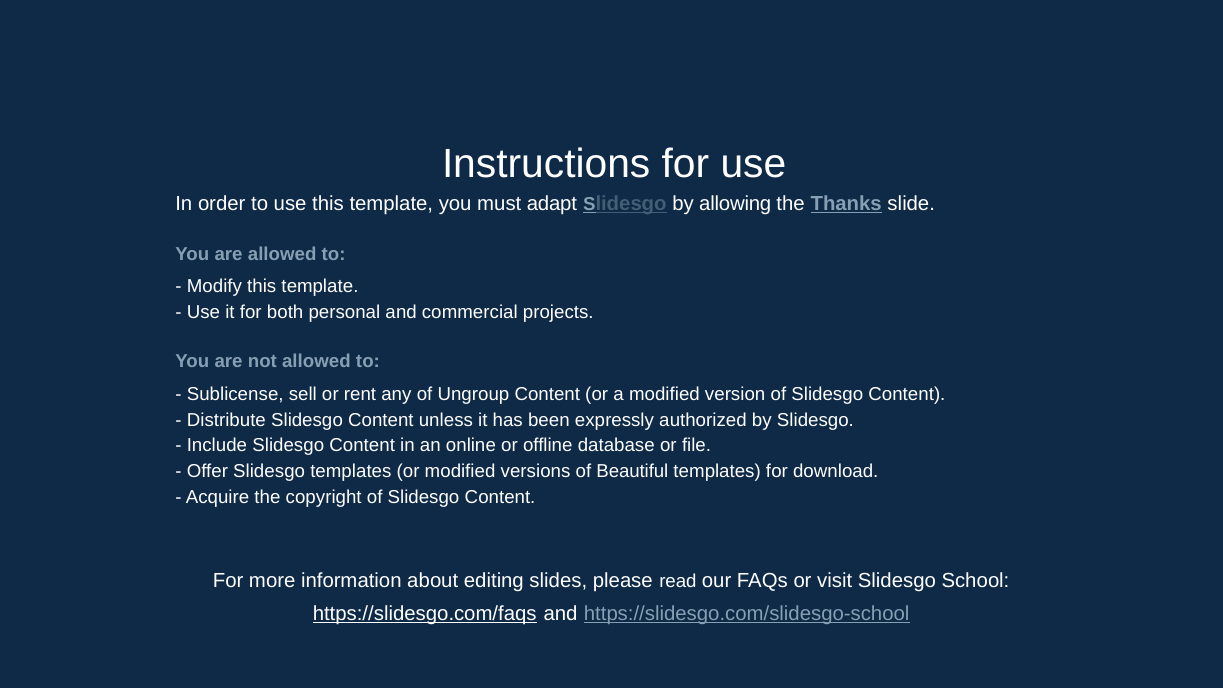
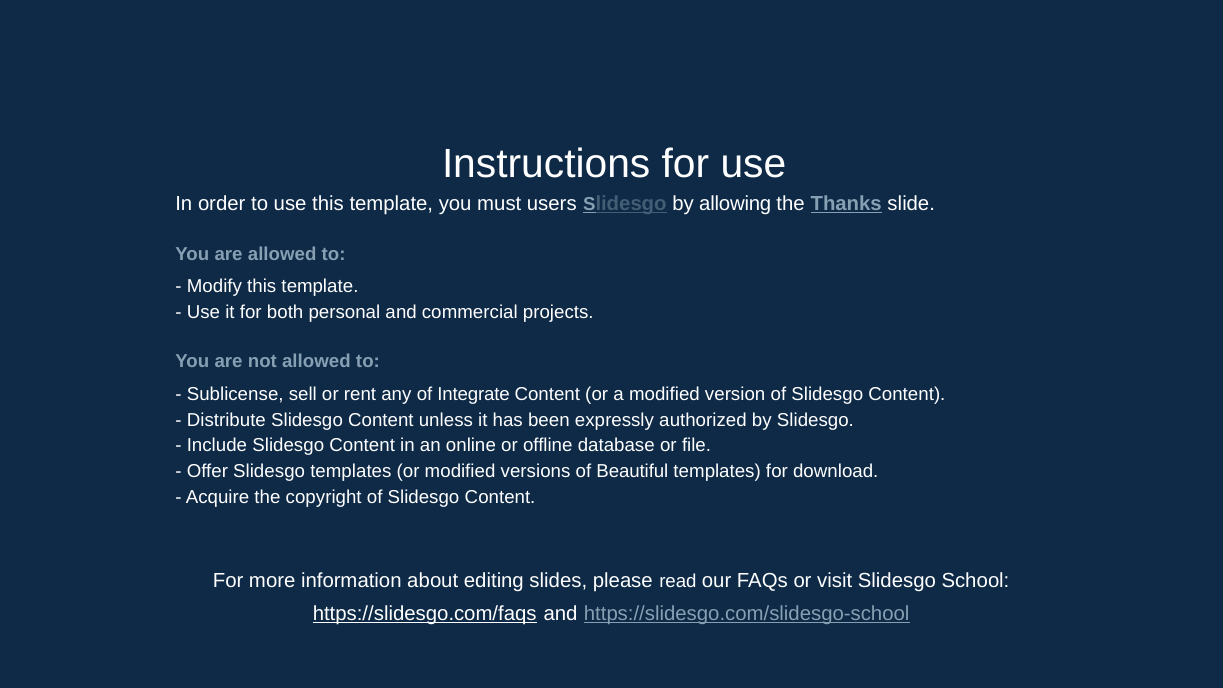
adapt: adapt -> users (552, 203)
Ungroup: Ungroup -> Integrate (474, 394)
